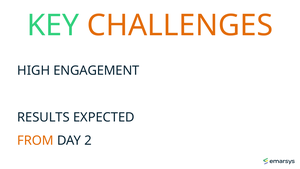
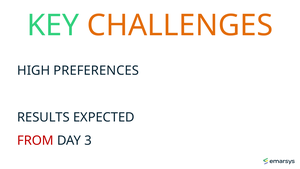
ENGAGEMENT: ENGAGEMENT -> PREFERENCES (96, 71)
FROM colour: orange -> red (35, 140)
2: 2 -> 3 (88, 140)
